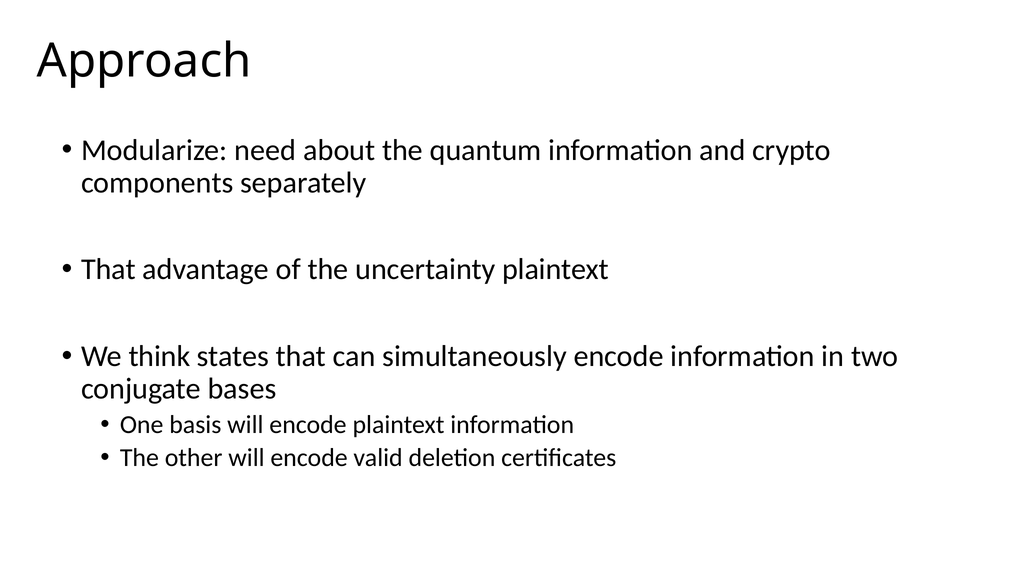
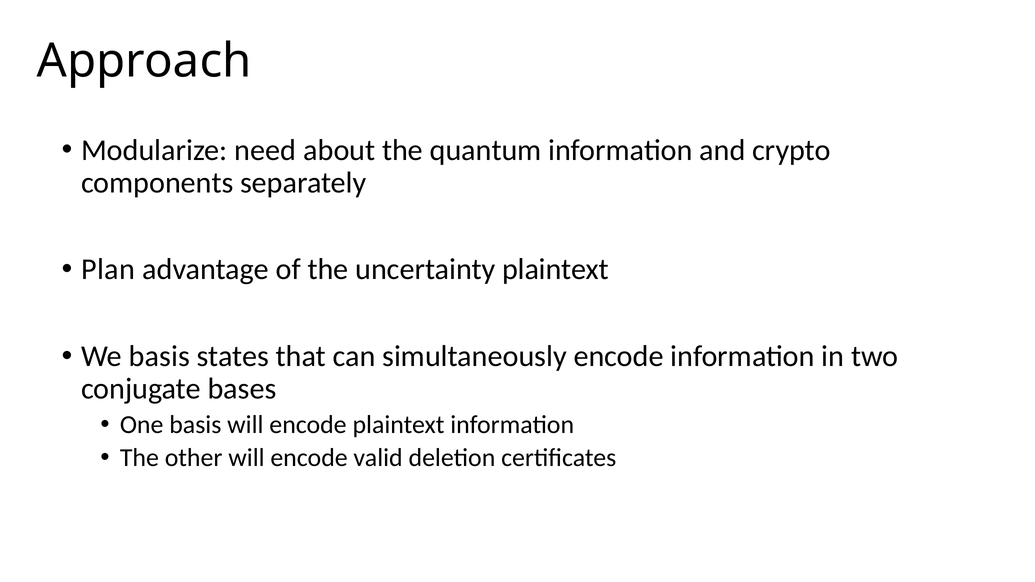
That: That -> Plan (108, 270)
We think: think -> basis (159, 356)
